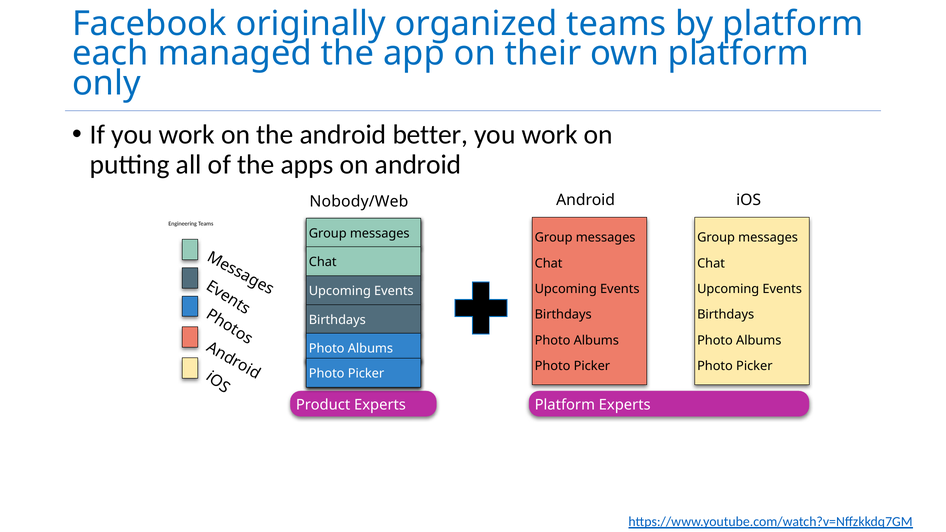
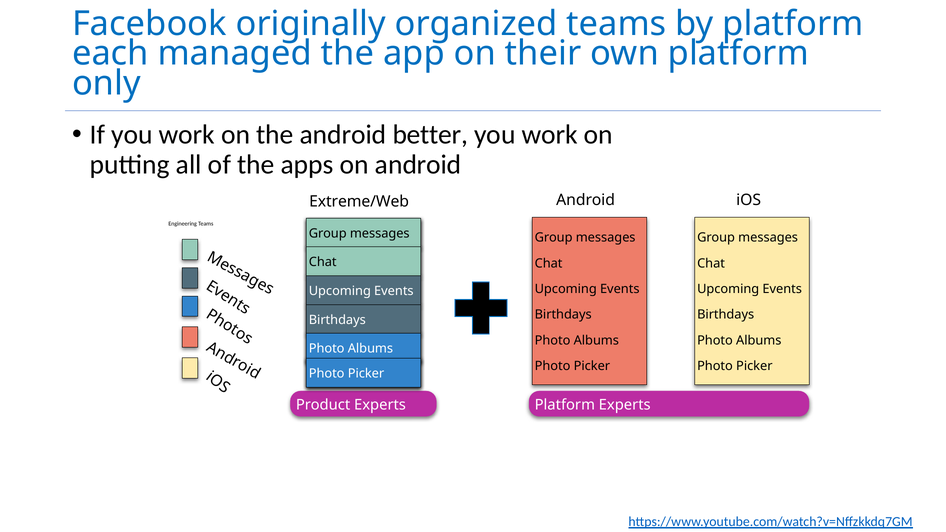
Nobody/Web: Nobody/Web -> Extreme/Web (359, 202)
